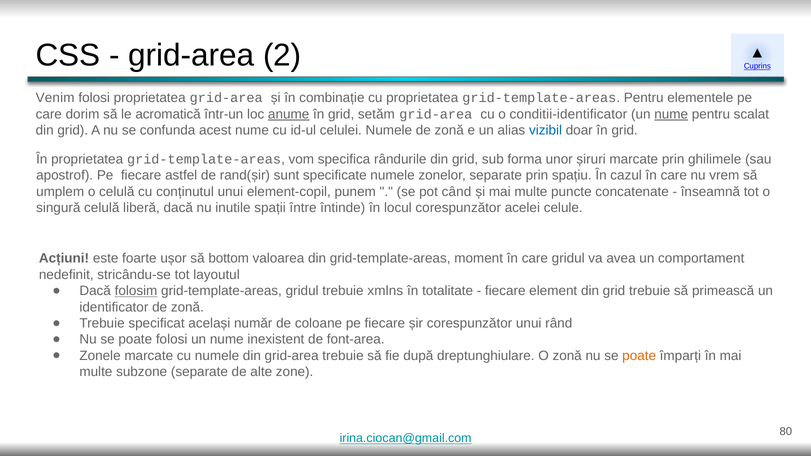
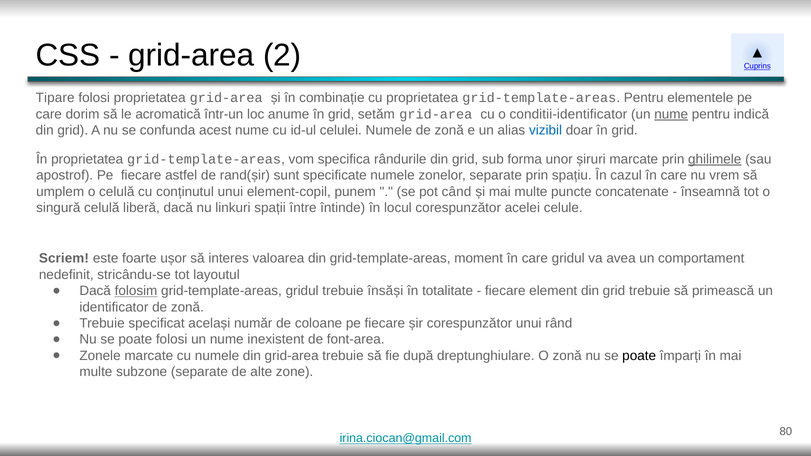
Venim: Venim -> Tipare (55, 98)
anume underline: present -> none (289, 114)
scalat: scalat -> indică (751, 114)
ghilimele underline: none -> present (715, 159)
inutile: inutile -> linkuri (233, 208)
Acțiuni: Acțiuni -> Scriem (64, 259)
bottom: bottom -> interes (229, 259)
xmlns: xmlns -> însăși (385, 291)
poate colour: orange -> black (639, 356)
